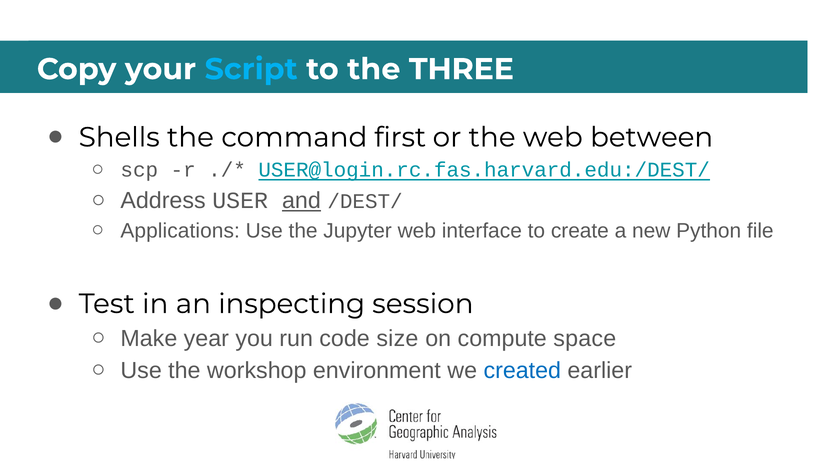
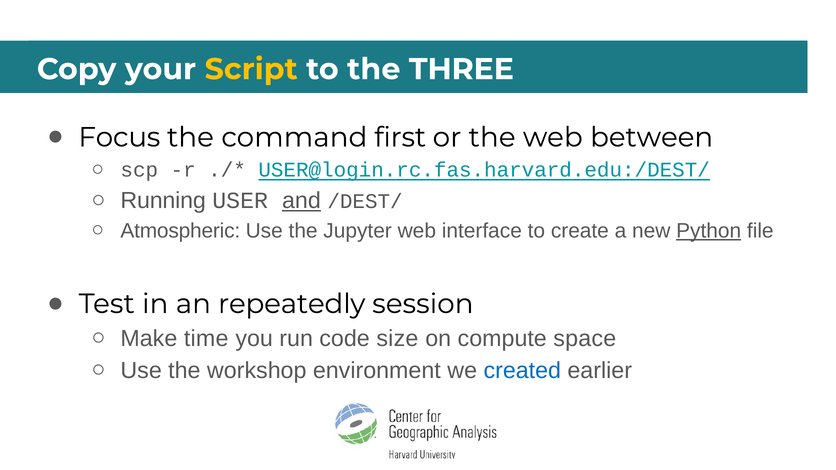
Script colour: light blue -> yellow (251, 69)
Shells: Shells -> Focus (119, 137)
Address: Address -> Running (163, 201)
Applications: Applications -> Atmospheric (180, 231)
Python underline: none -> present (709, 231)
inspecting: inspecting -> repeatedly (292, 304)
year: year -> time (206, 339)
